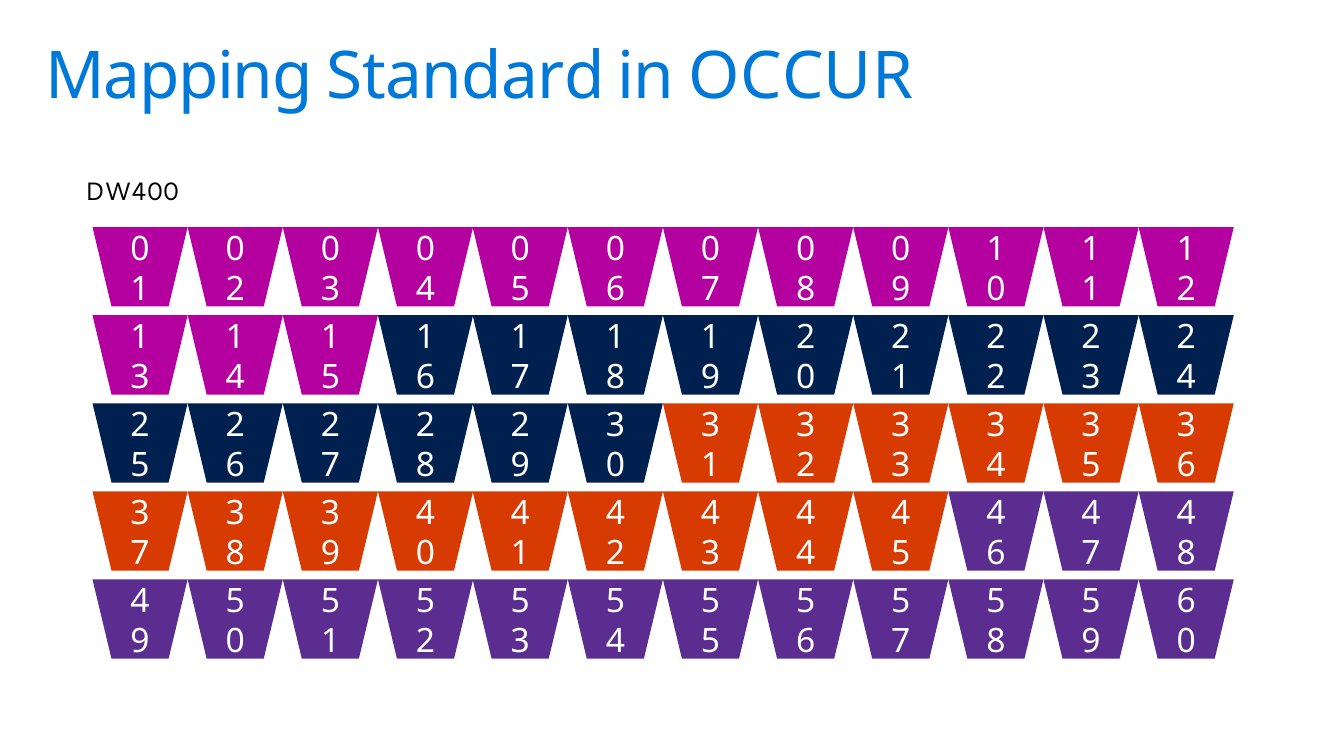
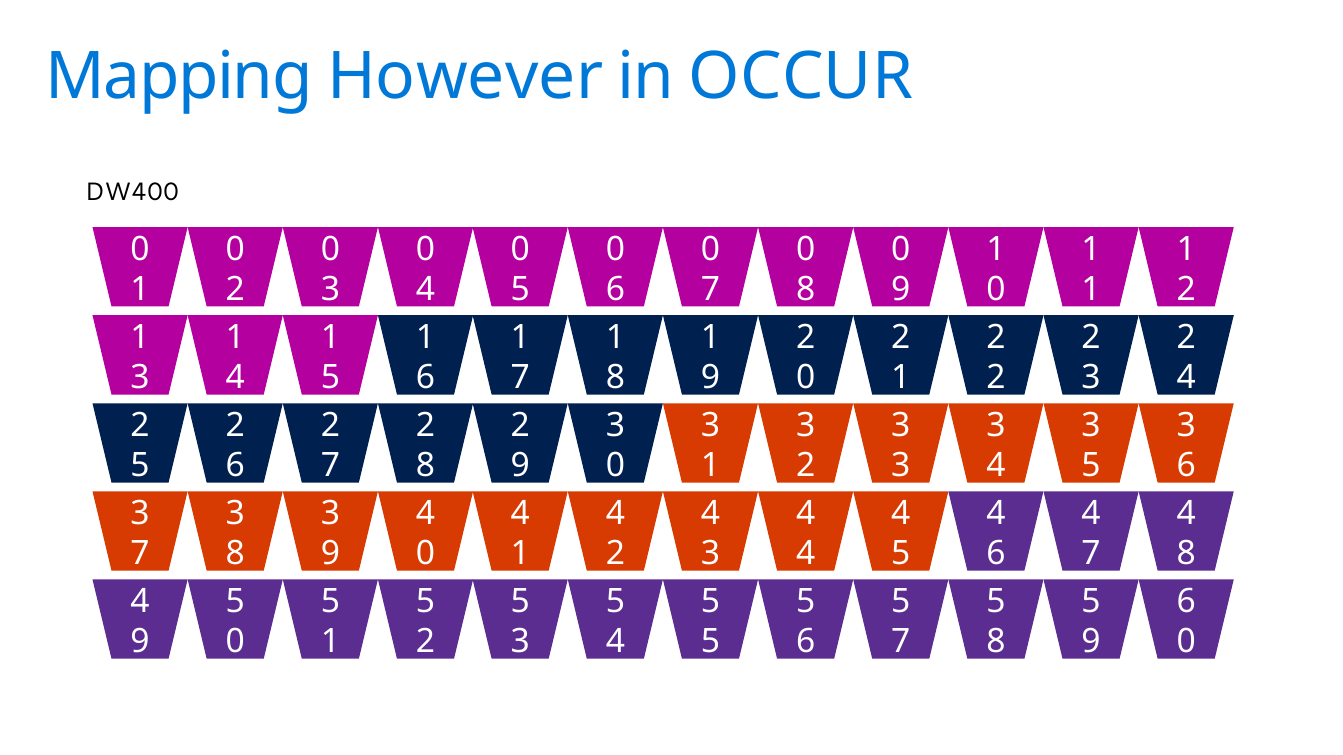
Standard: Standard -> However (465, 77)
